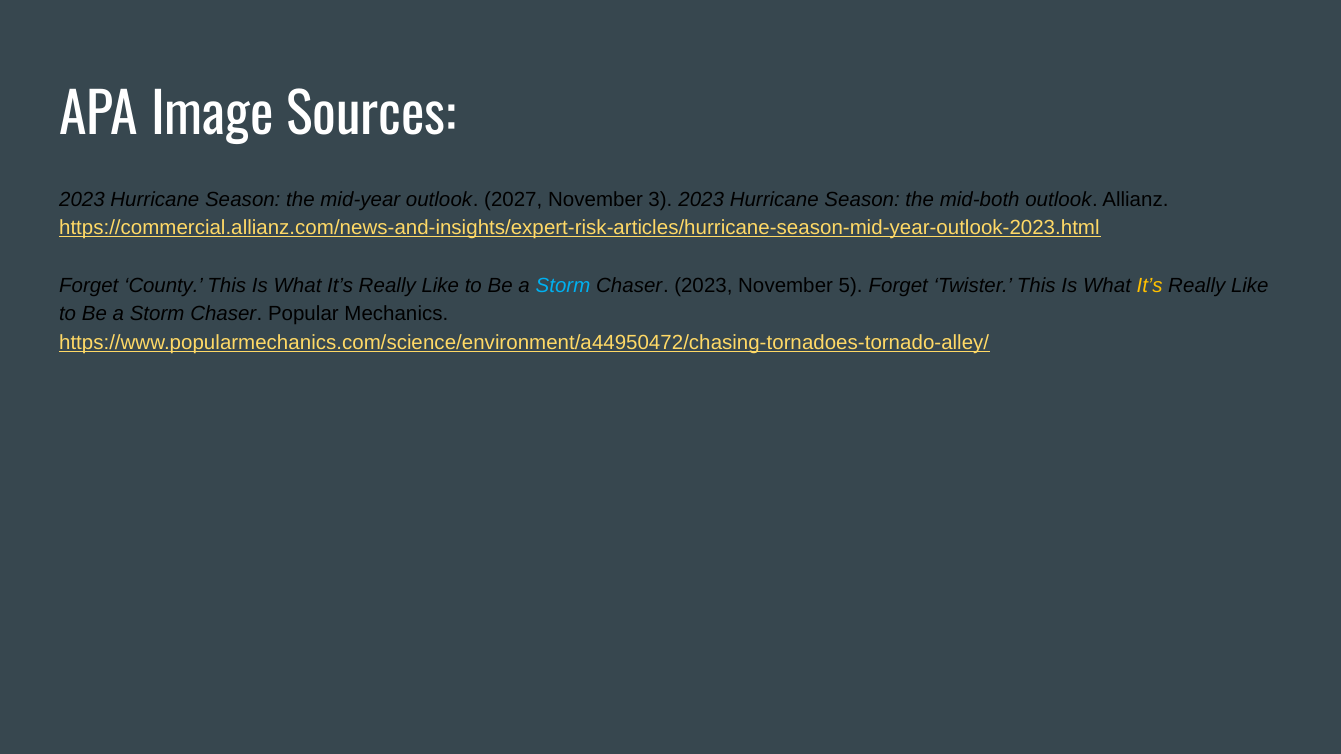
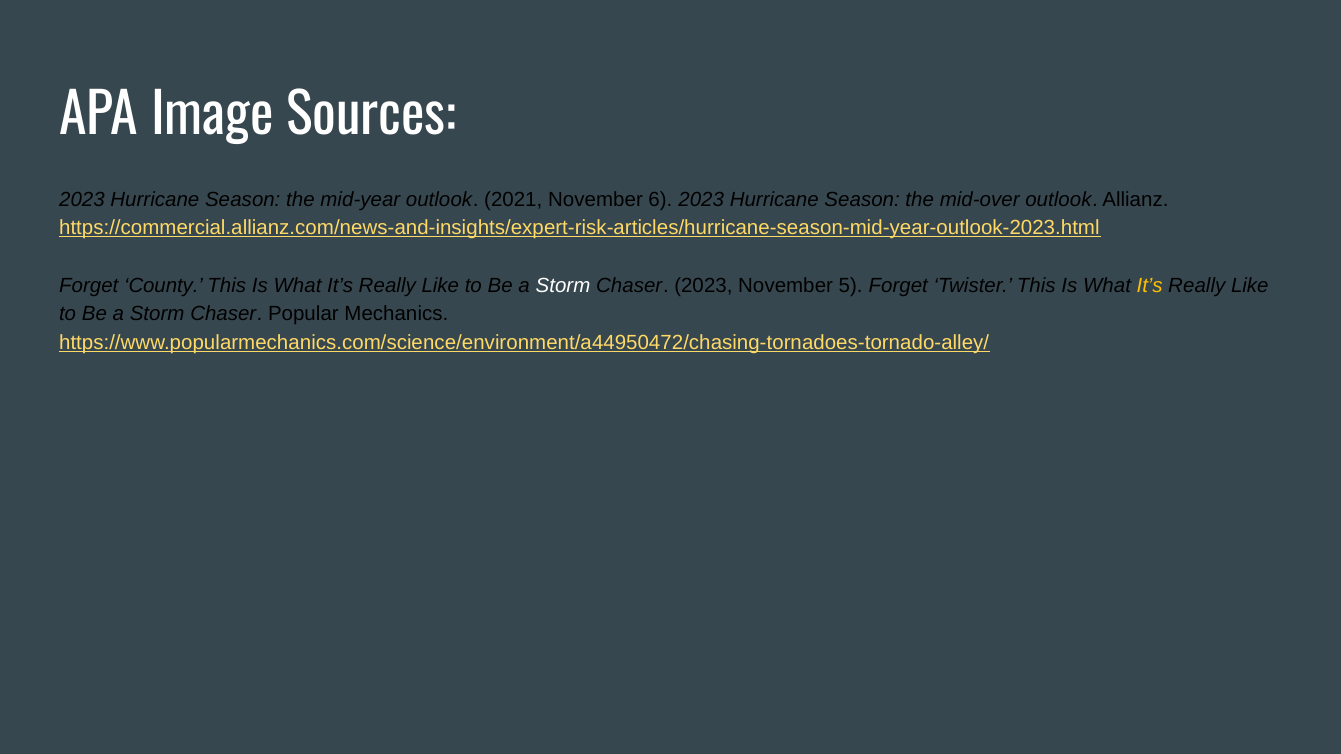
2027: 2027 -> 2021 (513, 200)
3: 3 -> 6 (660, 200)
mid-both: mid-both -> mid-over (980, 200)
Storm colour: light blue -> white (563, 286)
